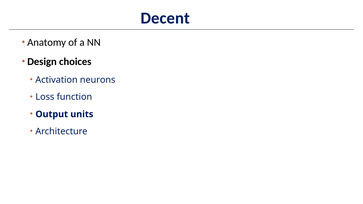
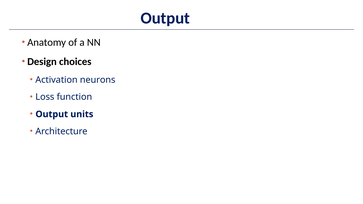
Decent: Decent -> Output (165, 18)
